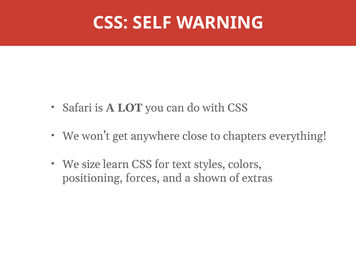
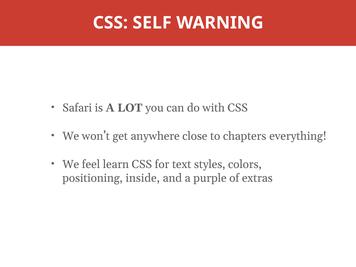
size: size -> feel (91, 164)
forces: forces -> inside (143, 178)
shown: shown -> purple (210, 178)
